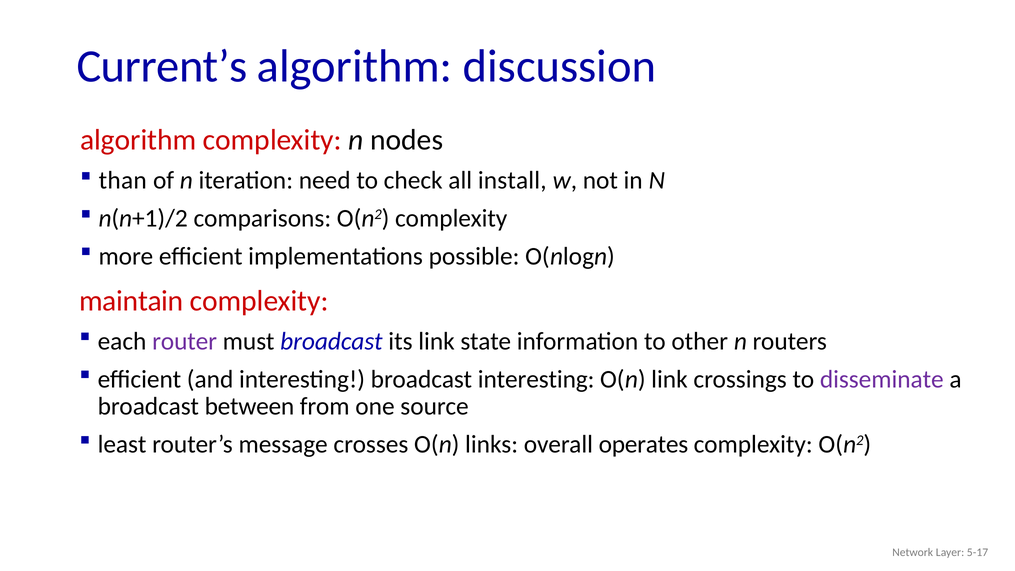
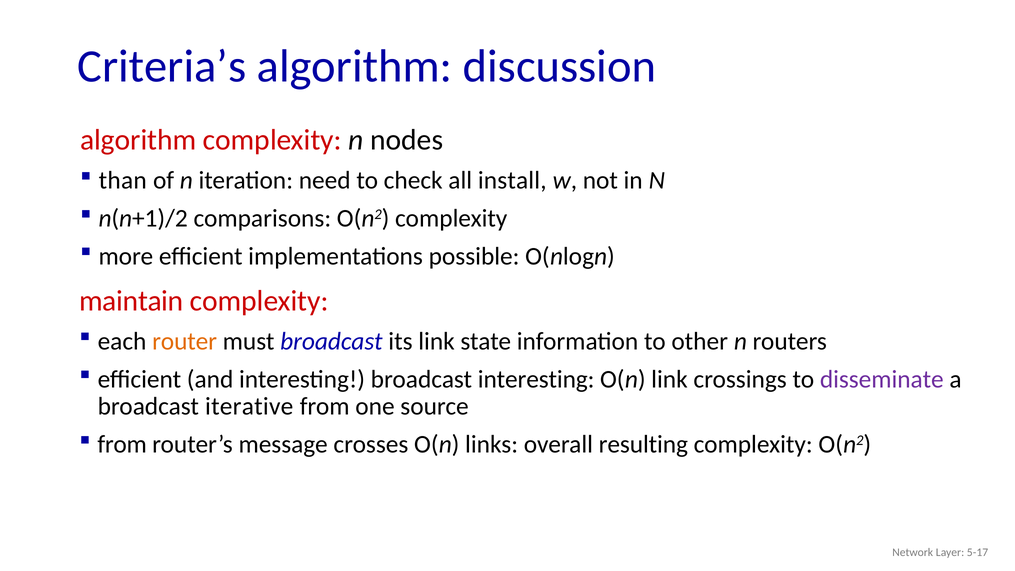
Current’s: Current’s -> Criteria’s (162, 66)
router colour: purple -> orange (185, 341)
between: between -> iterative (249, 406)
least: least -> from (122, 444)
operates: operates -> resulting (643, 444)
